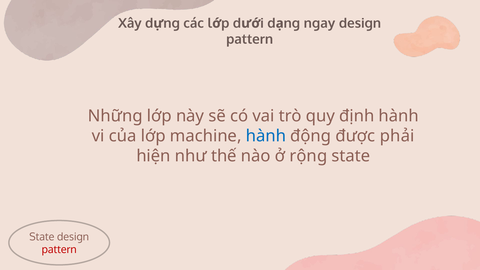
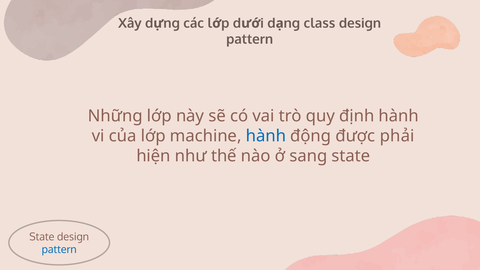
ngay: ngay -> class (319, 23)
rộng: rộng -> sang (308, 156)
pattern colour: red -> blue (59, 250)
